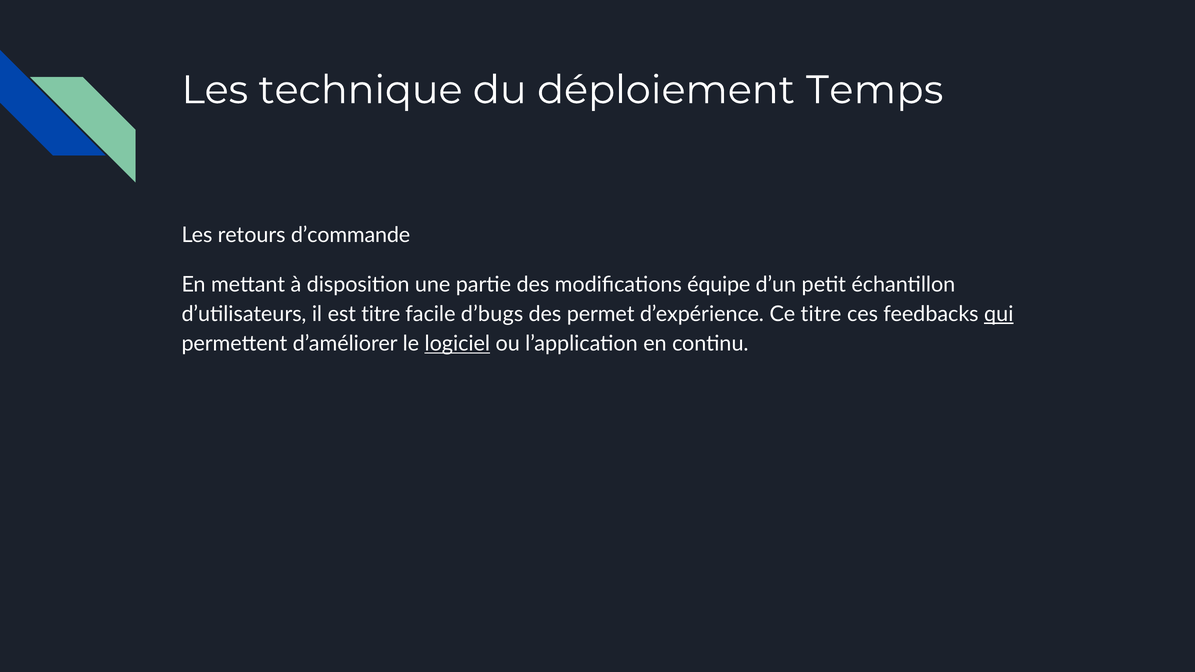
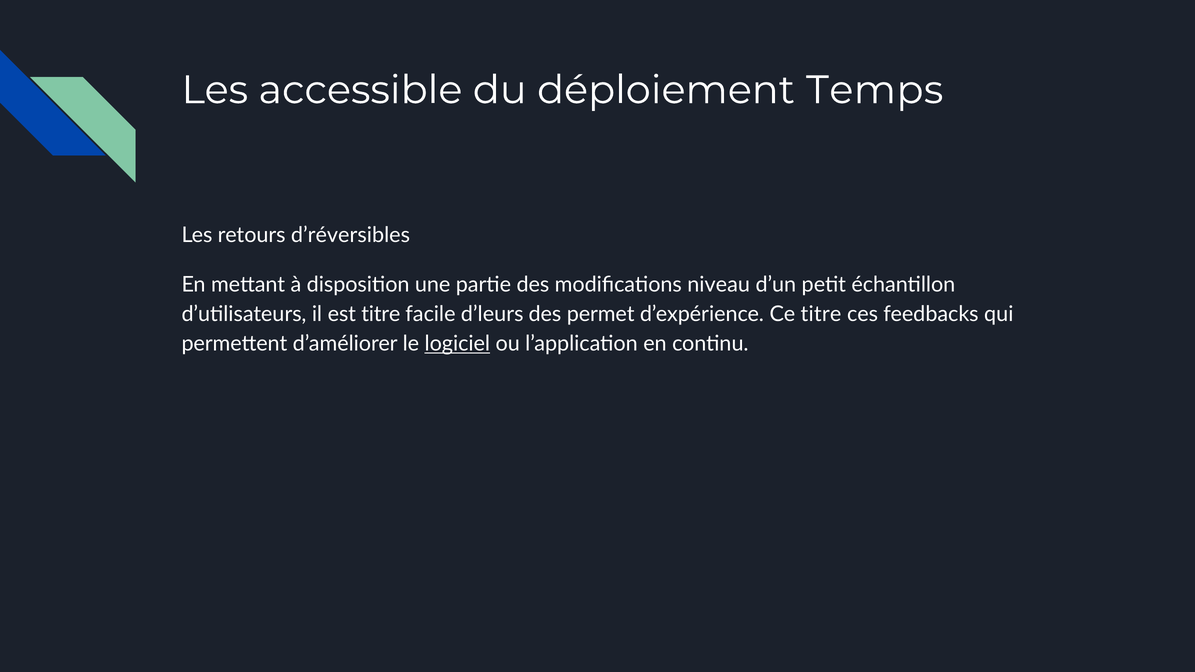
technique: technique -> accessible (360, 90)
d’commande: d’commande -> d’réversibles (350, 235)
équipe: équipe -> niveau (719, 285)
d’bugs: d’bugs -> d’leurs (492, 314)
qui underline: present -> none (999, 314)
